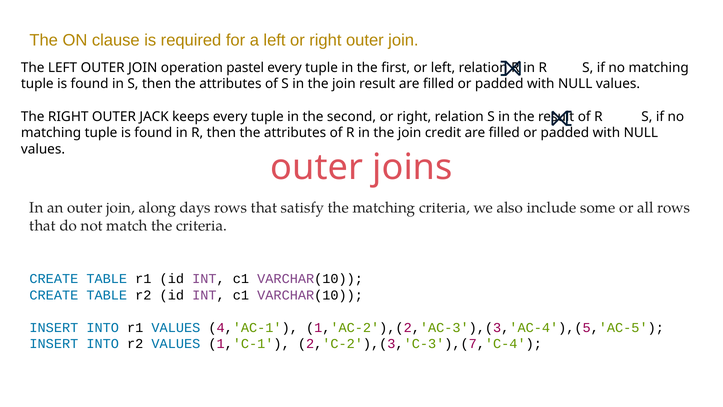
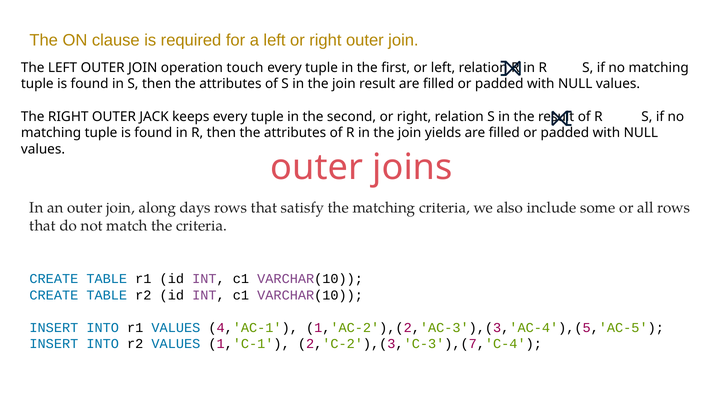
pastel: pastel -> touch (245, 68)
credit: credit -> yields (443, 133)
